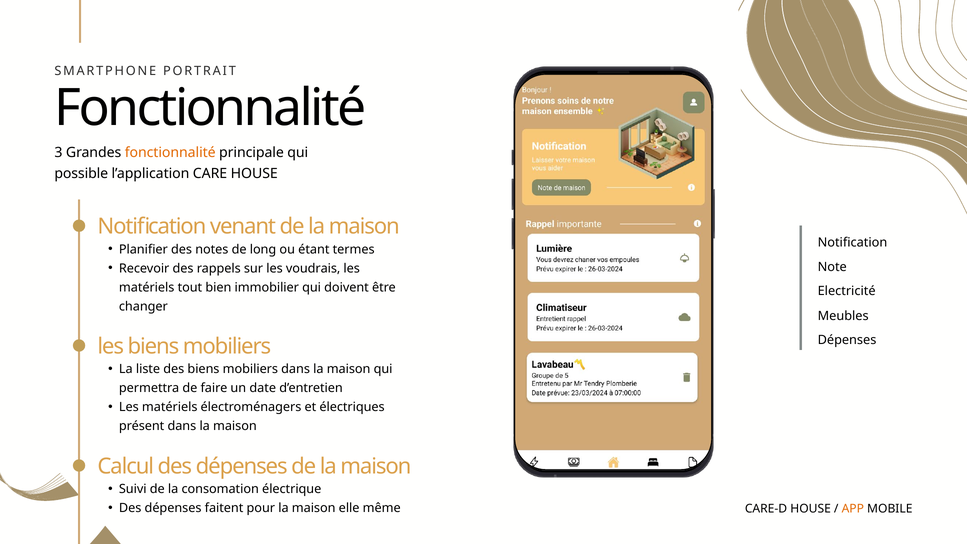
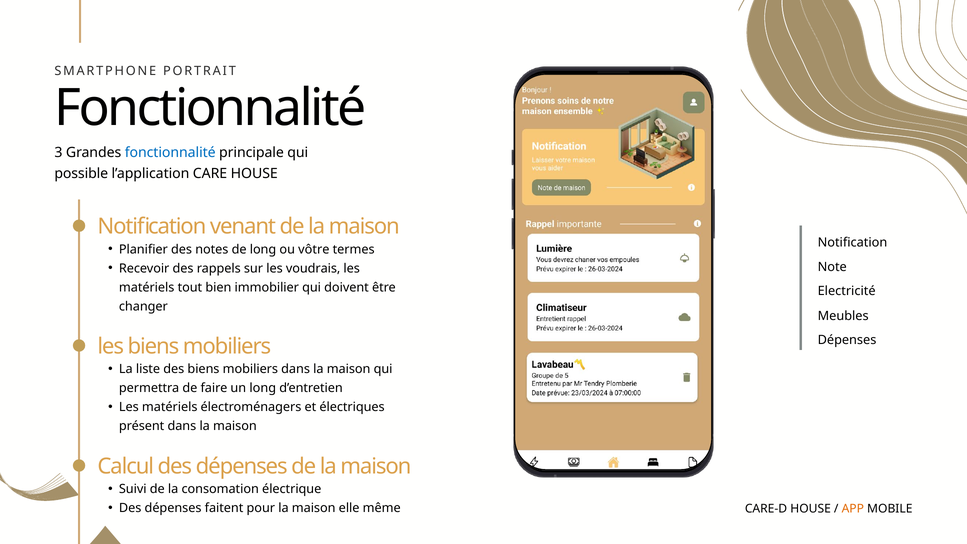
fonctionnalité colour: orange -> blue (170, 152)
étant: étant -> vôtre (314, 249)
un date: date -> long (263, 388)
